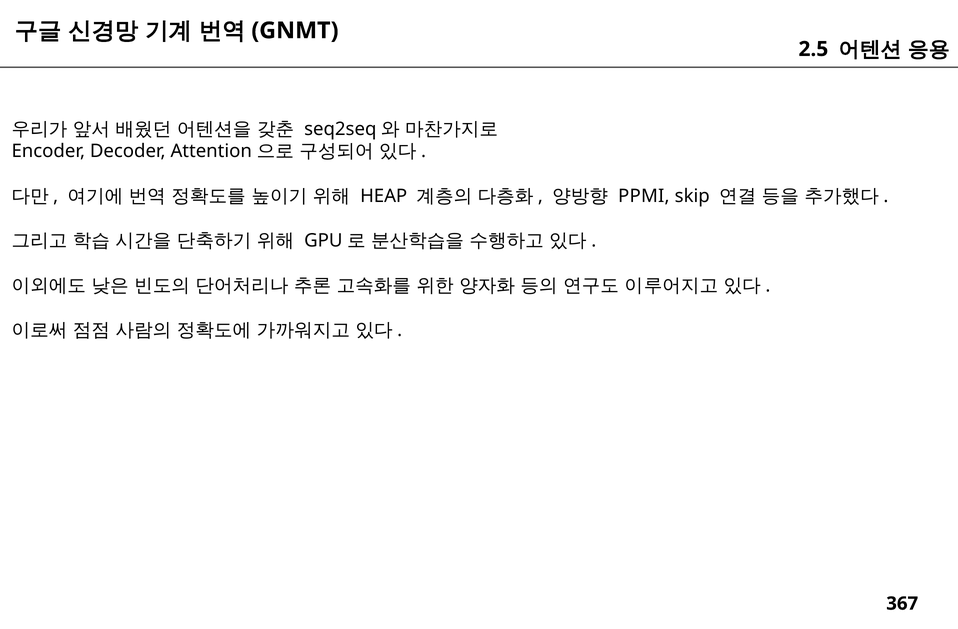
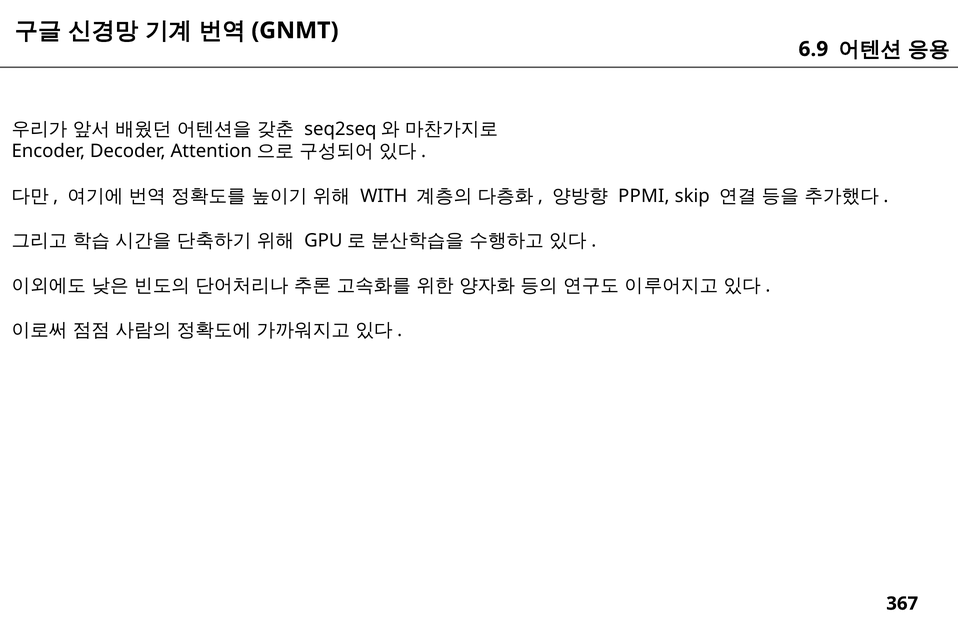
2.5: 2.5 -> 6.9 (813, 49)
HEAP: HEAP -> WITH (384, 196)
